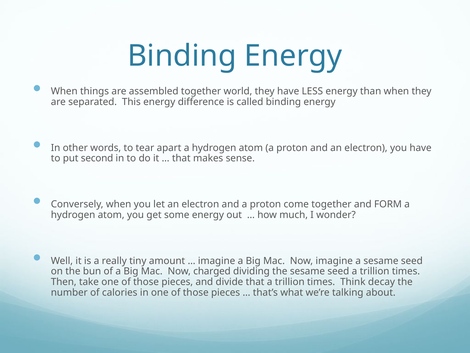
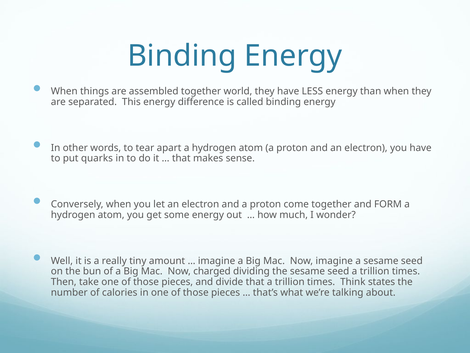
second: second -> quarks (97, 158)
decay: decay -> states (382, 282)
